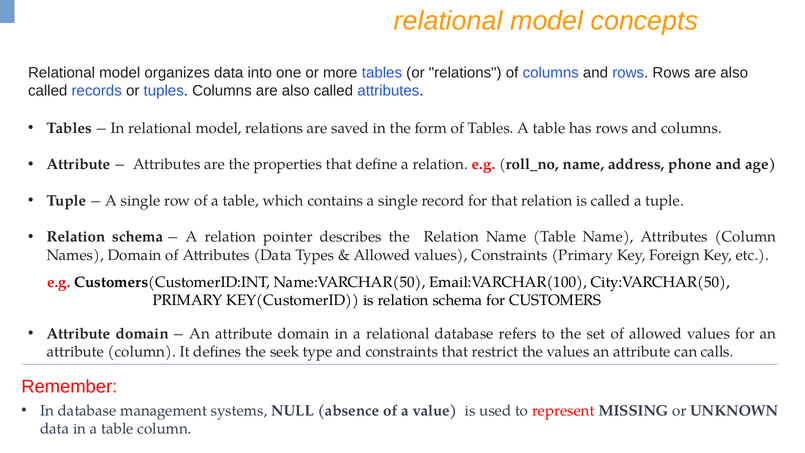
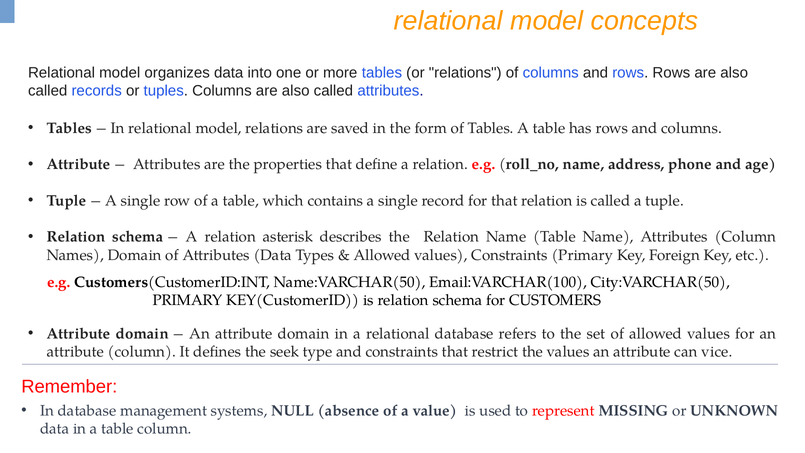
pointer: pointer -> asterisk (288, 237)
calls: calls -> vice (717, 351)
